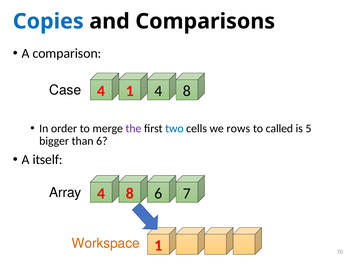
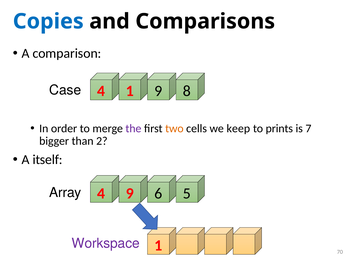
1 4: 4 -> 9 (158, 91)
two colour: blue -> orange (174, 128)
rows: rows -> keep (238, 128)
called: called -> prints (279, 128)
5: 5 -> 7 (308, 128)
than 6: 6 -> 2 (102, 141)
8: 8 -> 9 (130, 193)
7: 7 -> 5 (187, 193)
Workspace colour: orange -> purple (106, 243)
